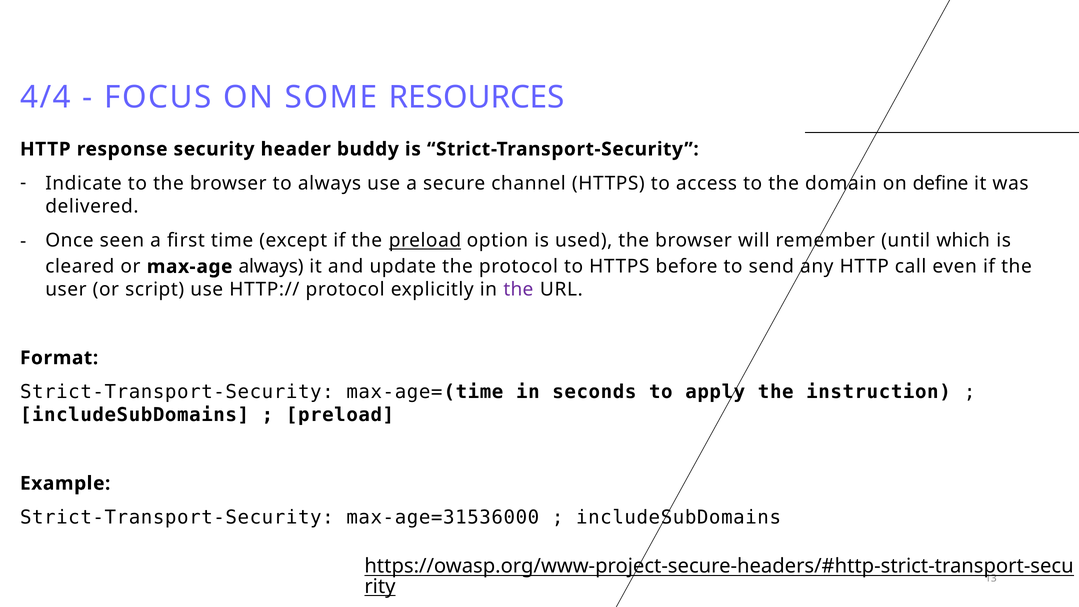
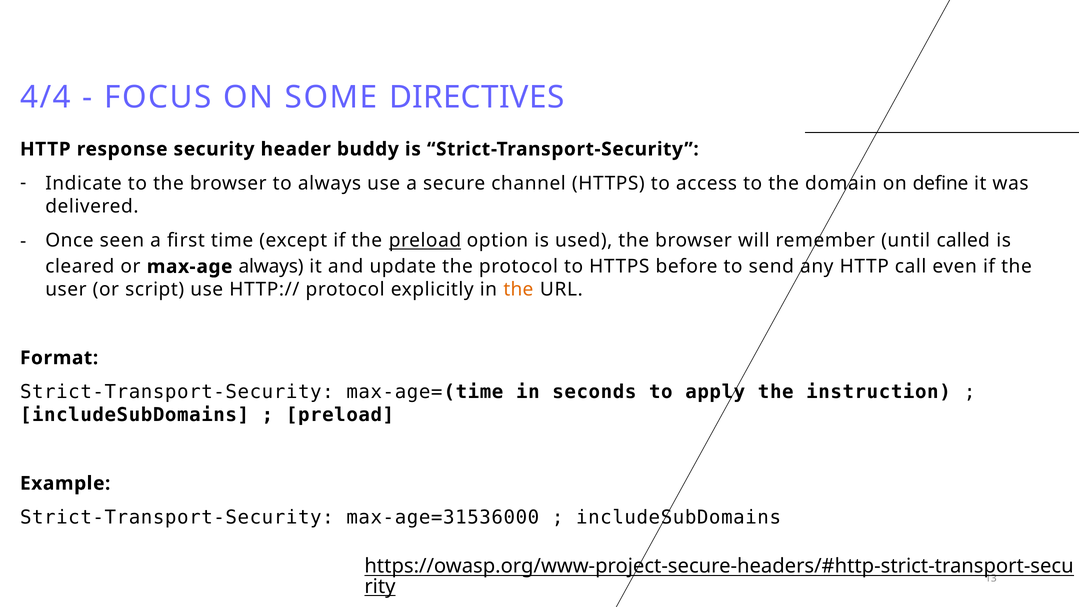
RESOURCES: RESOURCES -> DIRECTIVES (477, 97)
which: which -> called (963, 240)
the colour: purple -> orange (518, 290)
